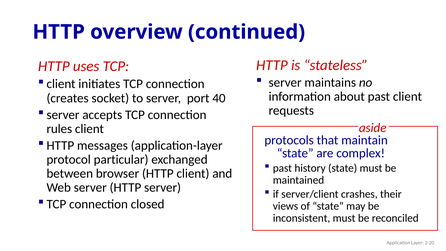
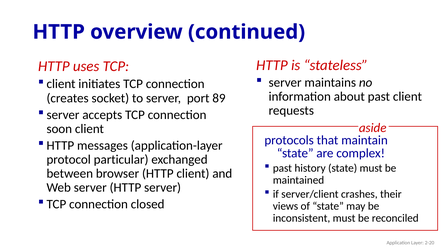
40: 40 -> 89 (219, 98)
rules: rules -> soon (59, 129)
